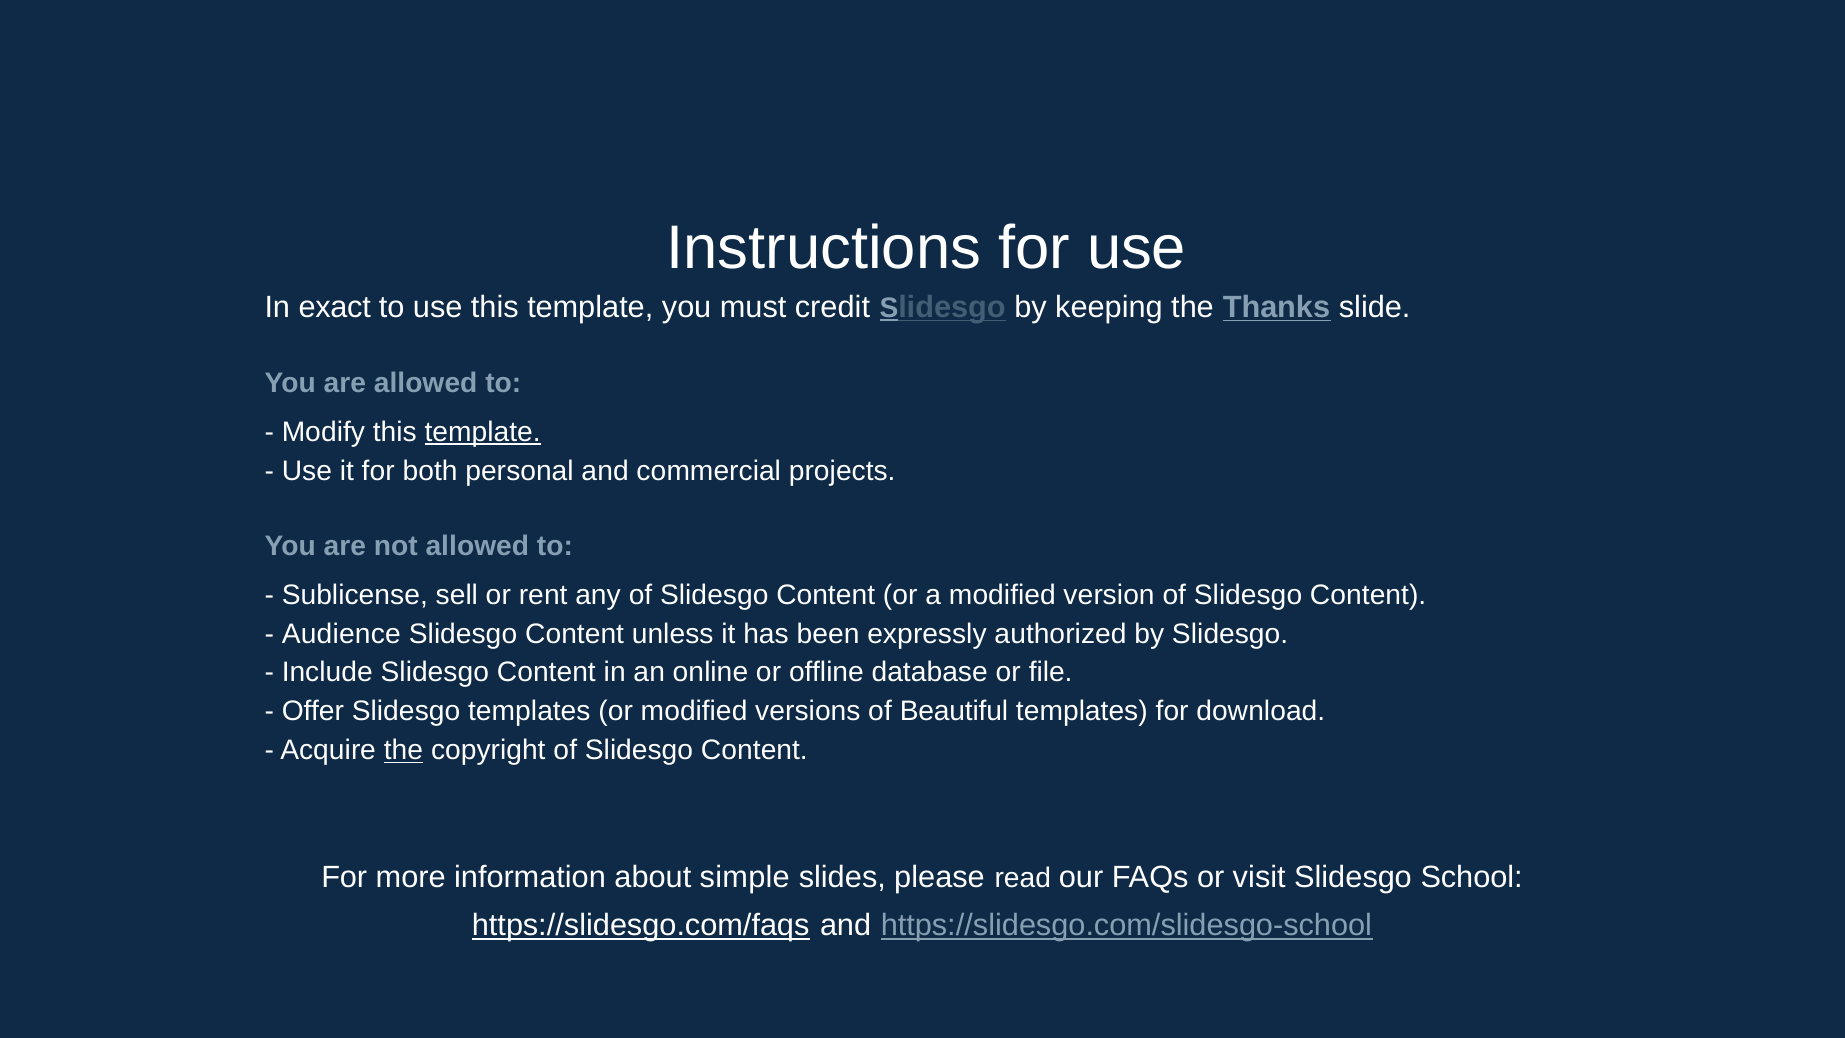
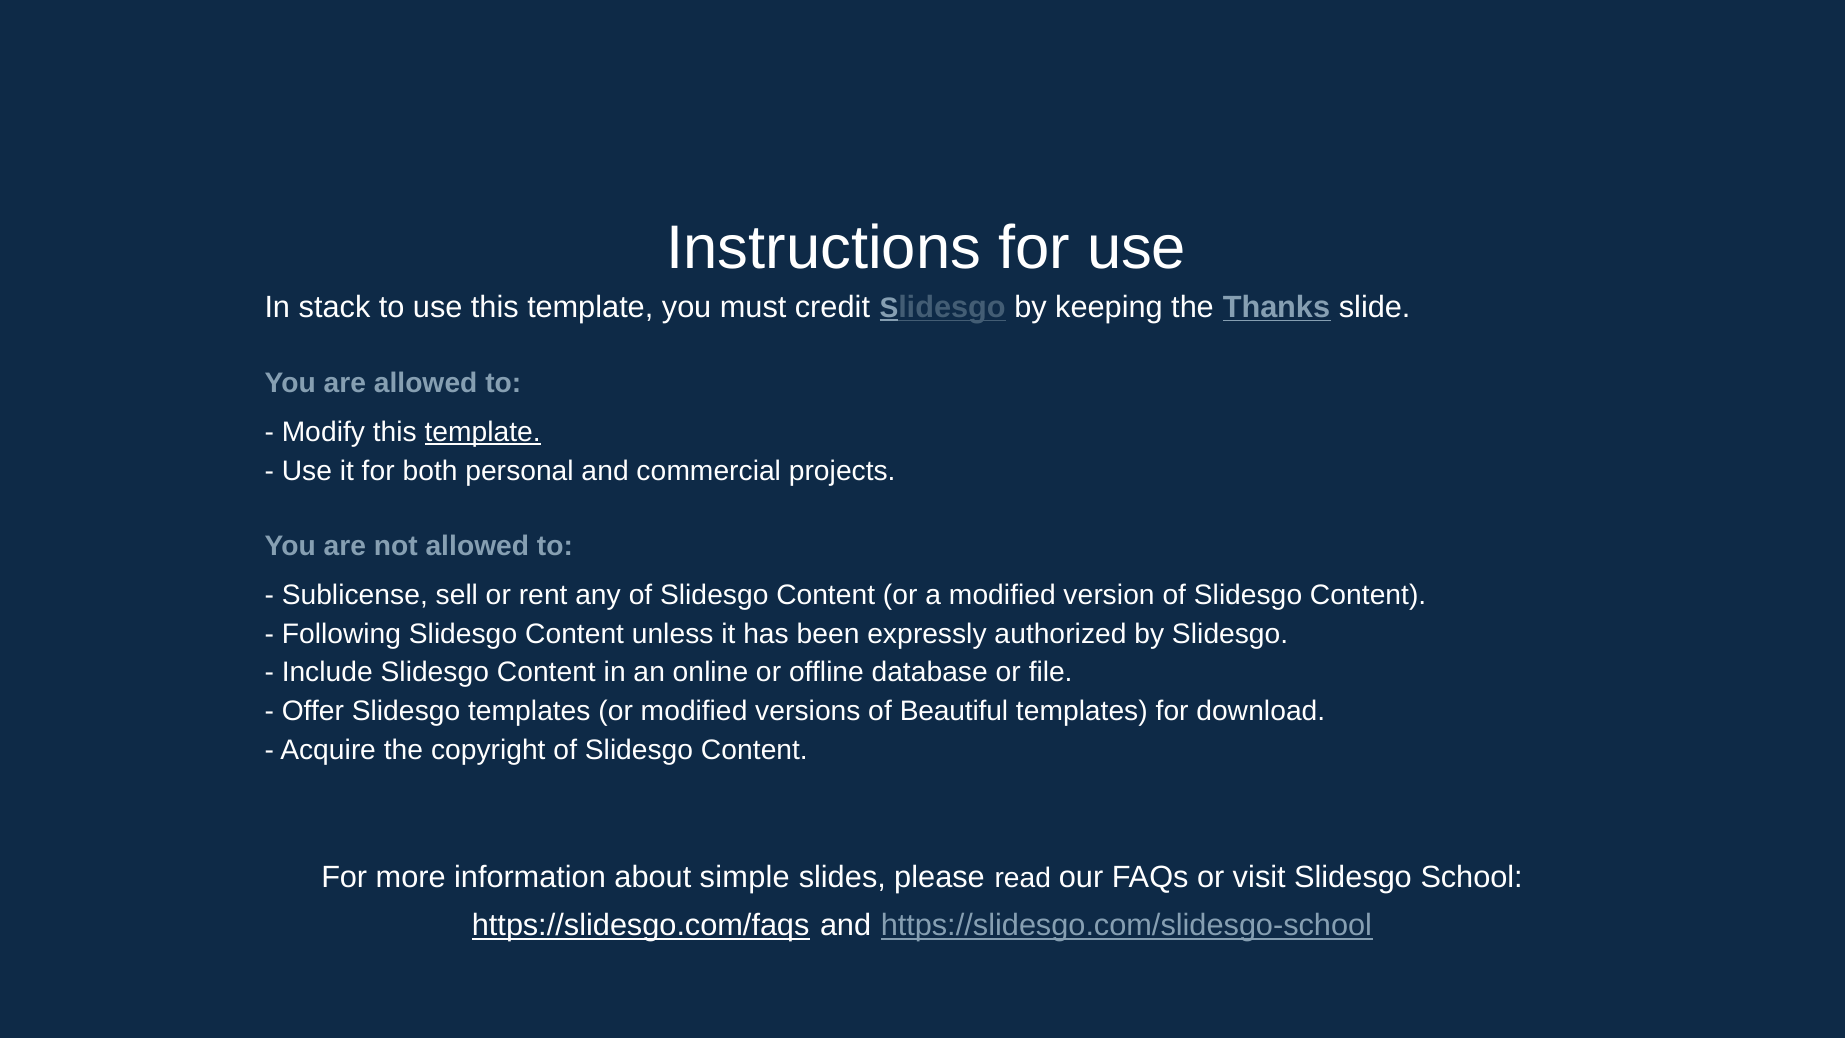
exact: exact -> stack (335, 307)
Audience: Audience -> Following (341, 634)
the underline: present -> none (403, 750)
